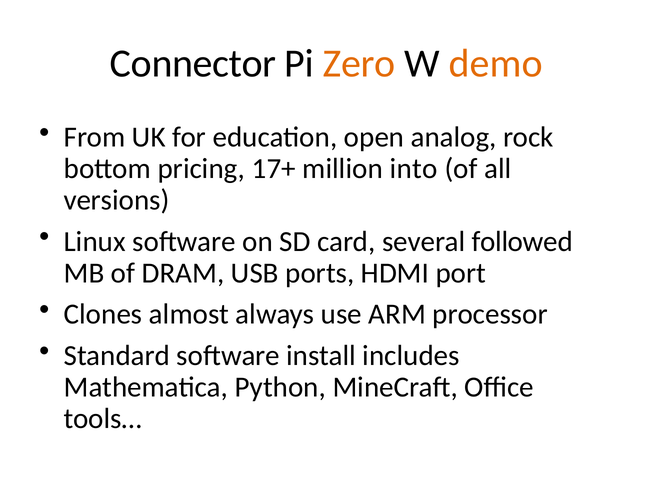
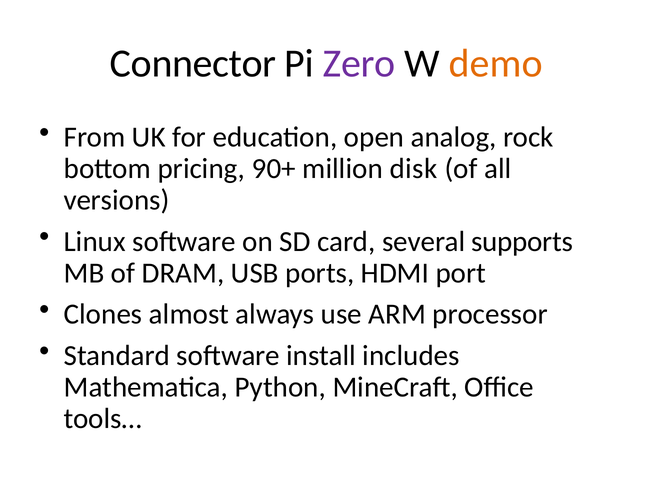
Zero colour: orange -> purple (359, 63)
17+: 17+ -> 90+ (274, 169)
into: into -> disk (414, 169)
followed: followed -> supports (522, 241)
